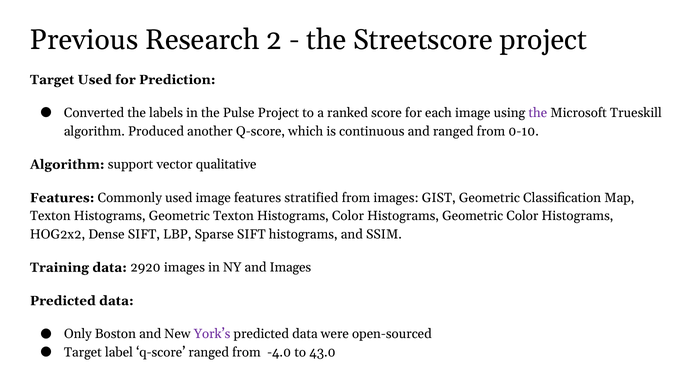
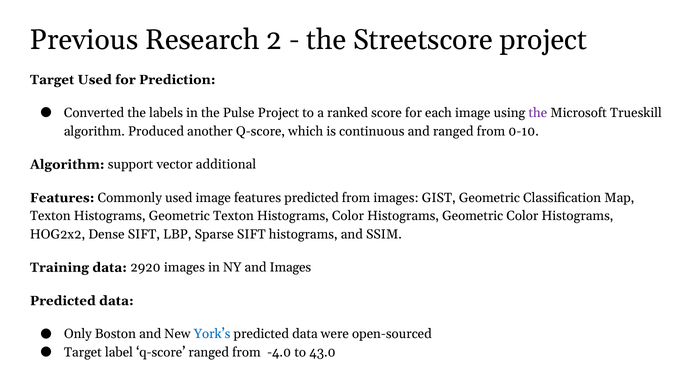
qualitative: qualitative -> additional (226, 164)
features stratified: stratified -> predicted (312, 198)
York’s colour: purple -> blue (212, 334)
